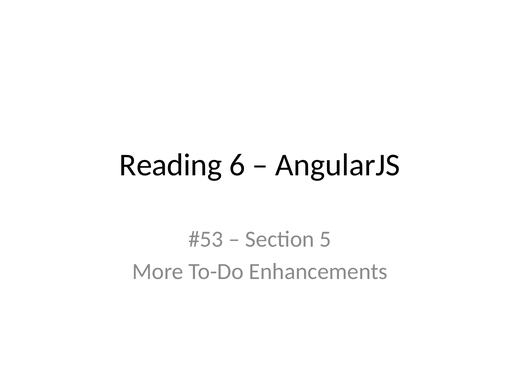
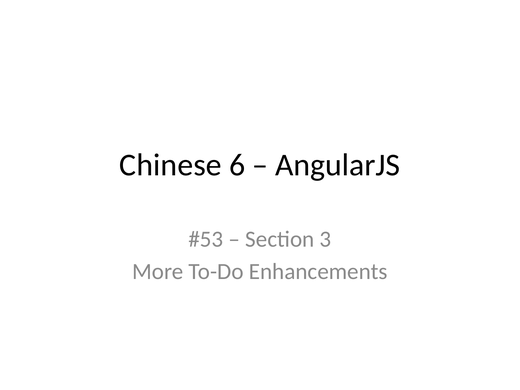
Reading: Reading -> Chinese (171, 165)
5: 5 -> 3 (325, 239)
